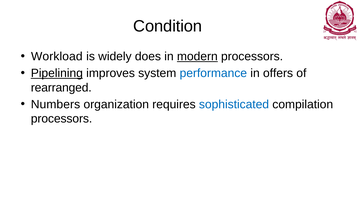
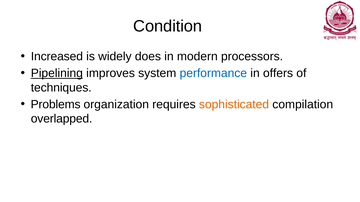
Workload: Workload -> Increased (57, 57)
modern underline: present -> none (197, 57)
rearranged: rearranged -> techniques (61, 88)
Numbers: Numbers -> Problems (56, 105)
sophisticated colour: blue -> orange (234, 105)
processors: processors -> overlapped (62, 119)
